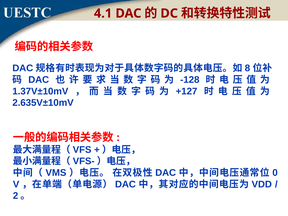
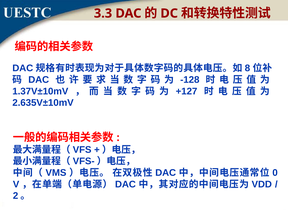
4.1: 4.1 -> 3.3 (103, 13)
